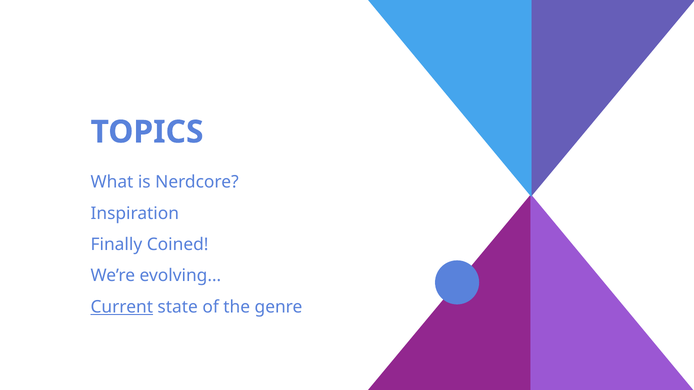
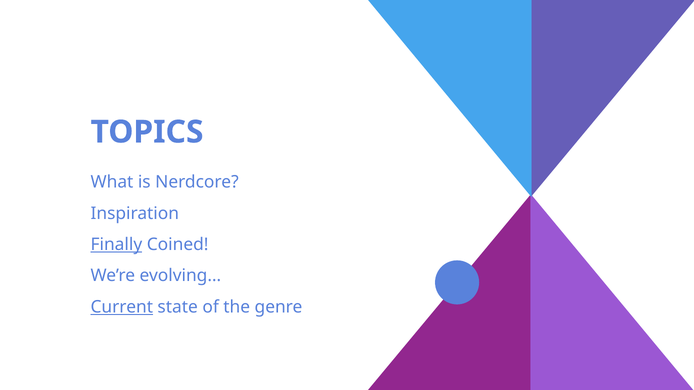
Finally underline: none -> present (116, 245)
